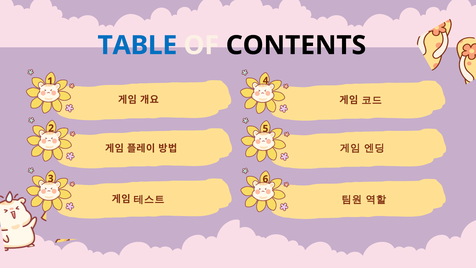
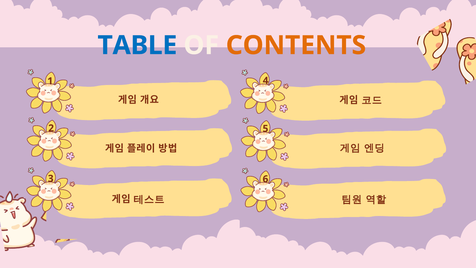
CONTENTS colour: black -> orange (296, 45)
